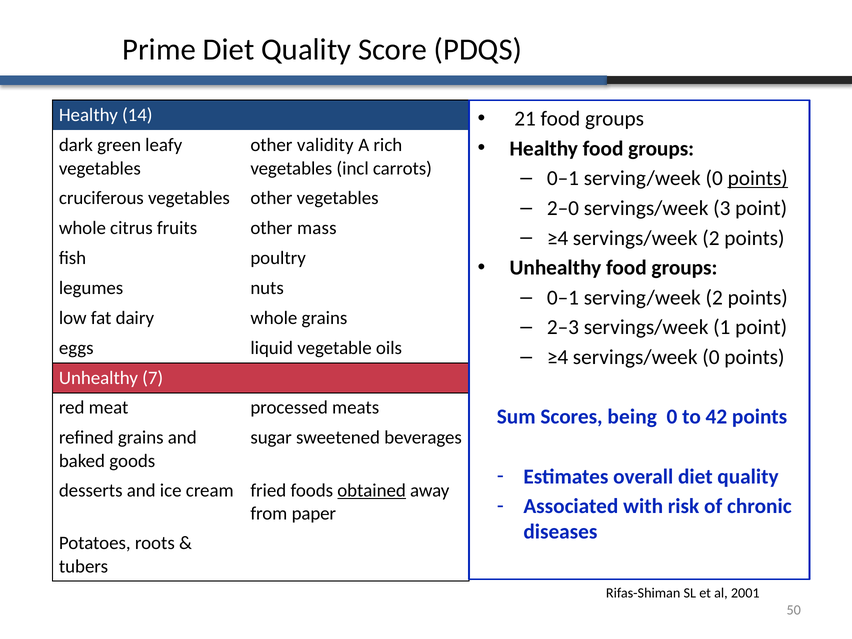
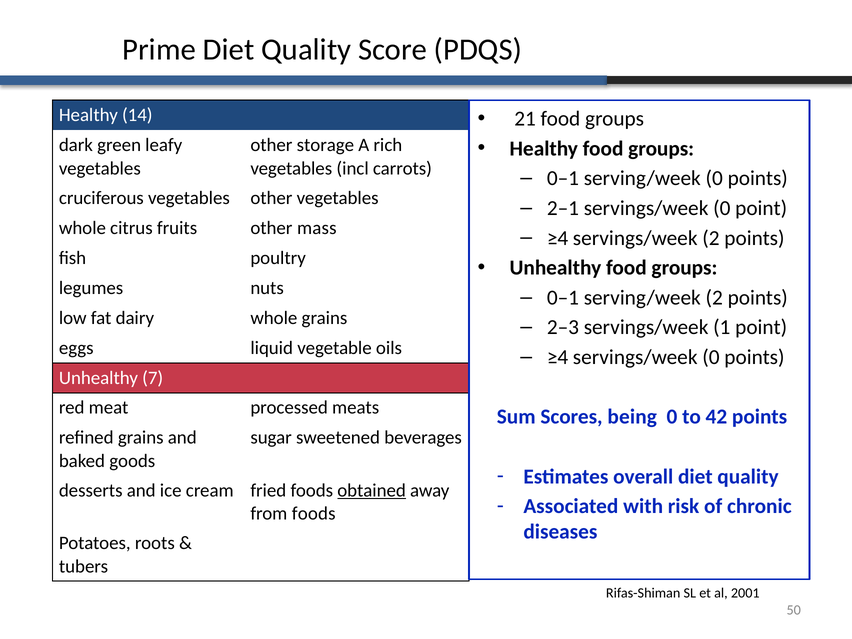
validity: validity -> storage (325, 145)
points underline: present -> none (758, 178)
2–0: 2–0 -> 2–1 (563, 208)
3: 3 -> 0 (722, 208)
from paper: paper -> foods (314, 514)
